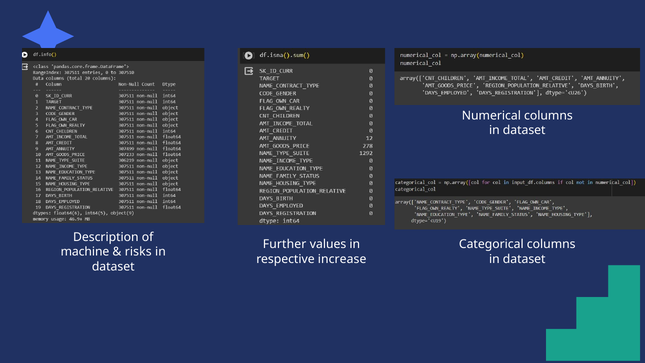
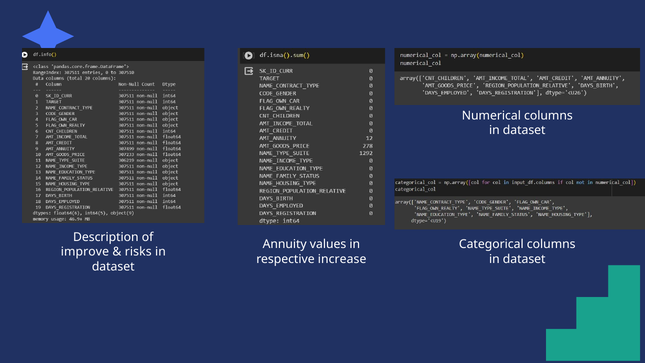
Further: Further -> Annuity (285, 244)
machine: machine -> improve (85, 252)
